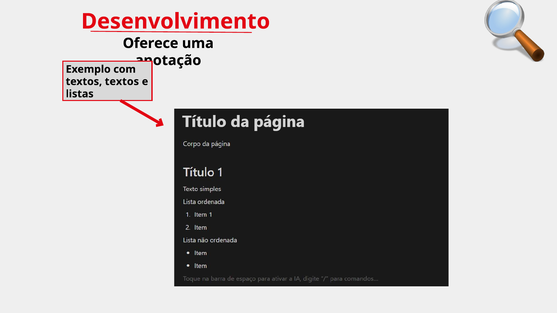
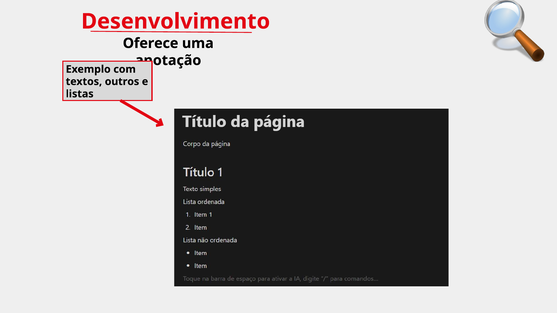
textos textos: textos -> outros (122, 82)
